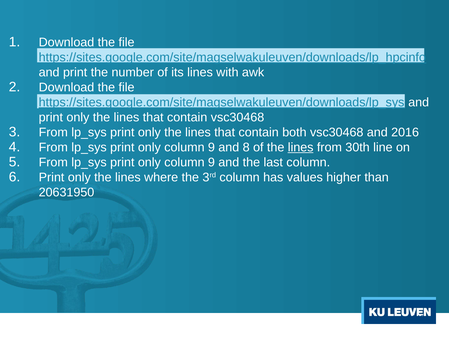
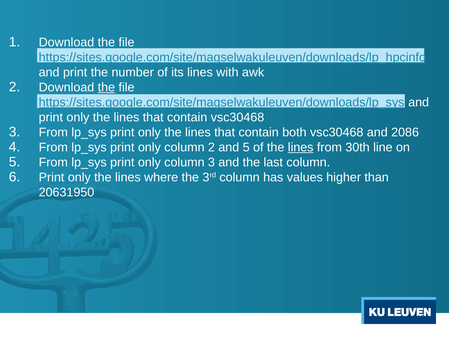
the underline: none -> present (106, 87)
2016: 2016 -> 2086 (405, 132)
9: 9 -> 2 (211, 147)
and 8: 8 -> 5 (246, 147)
9: 9 -> 3 (211, 162)
